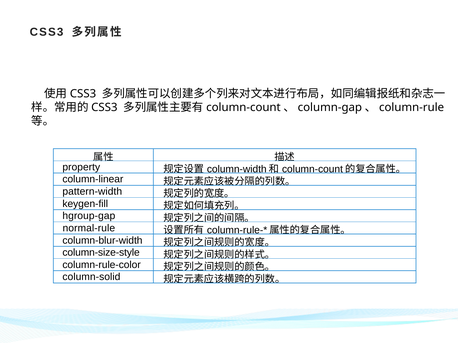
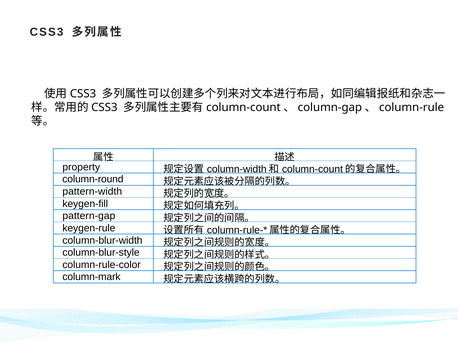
column-linear: column-linear -> column-round (93, 180)
hgroup-gap: hgroup-gap -> pattern-gap (89, 216)
normal-rule: normal-rule -> keygen-rule (89, 228)
column-size-style: column-size-style -> column-blur-style (101, 253)
column-solid: column-solid -> column-mark (91, 277)
